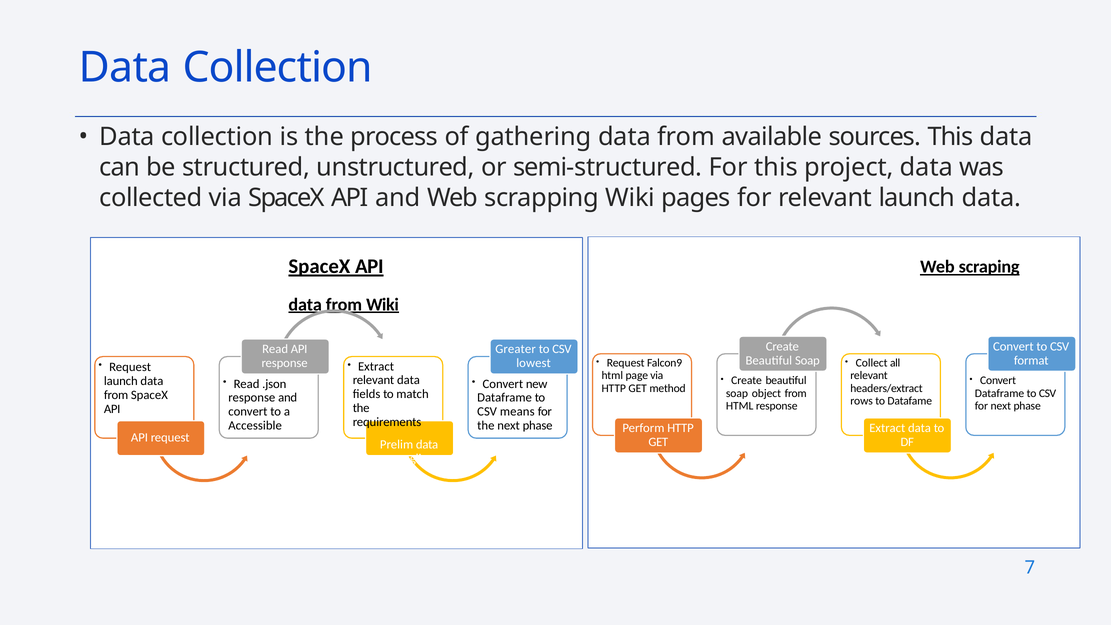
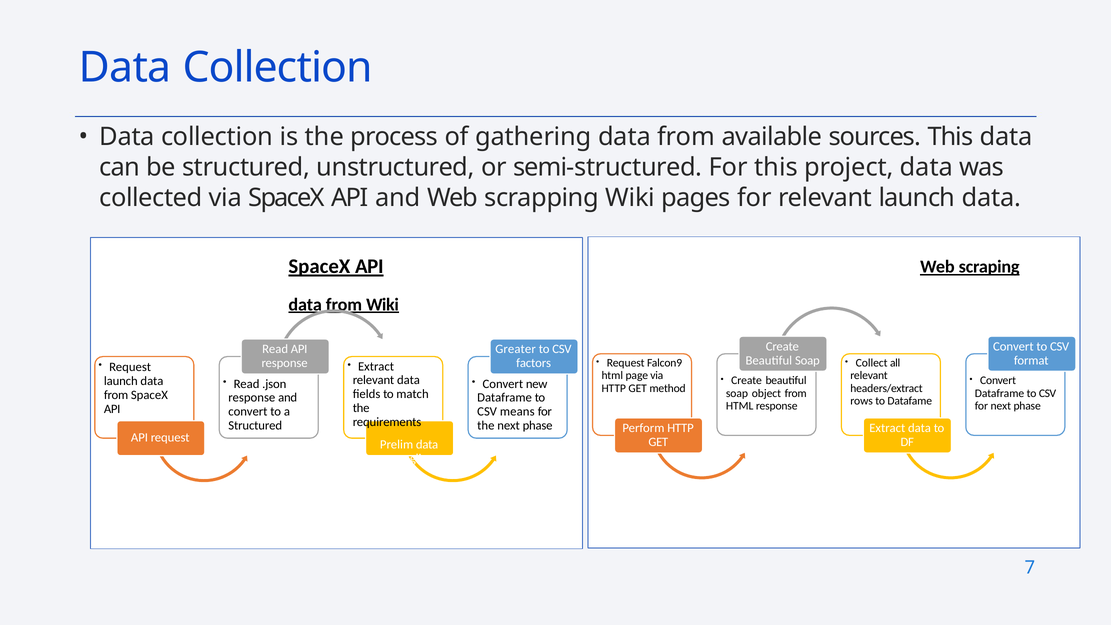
lowest: lowest -> factors (534, 363)
Accessible: Accessible -> Structured (255, 426)
